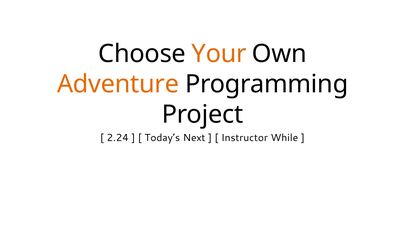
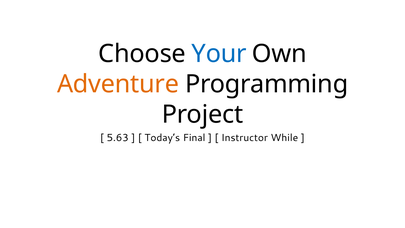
Your colour: orange -> blue (219, 54)
2.24: 2.24 -> 5.63 (118, 138)
Next: Next -> Final (194, 138)
